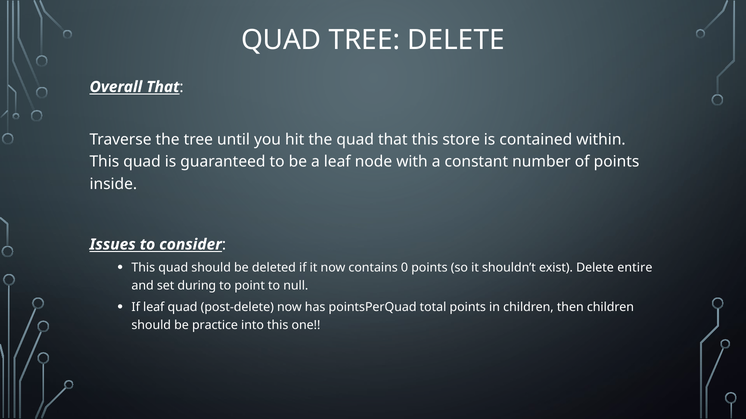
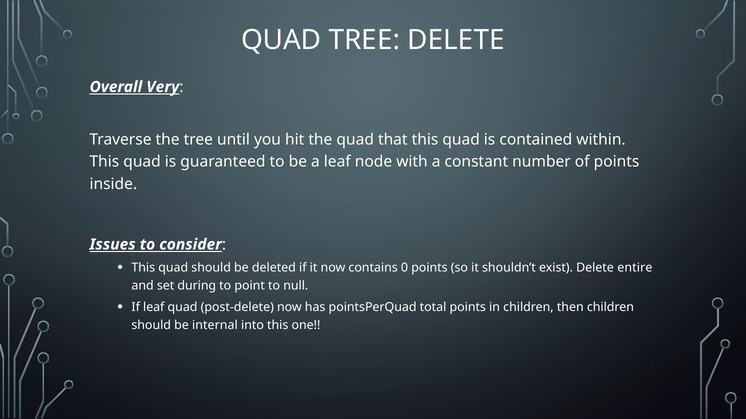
Overall That: That -> Very (163, 87)
that this store: store -> quad (461, 140)
practice: practice -> internal (215, 326)
